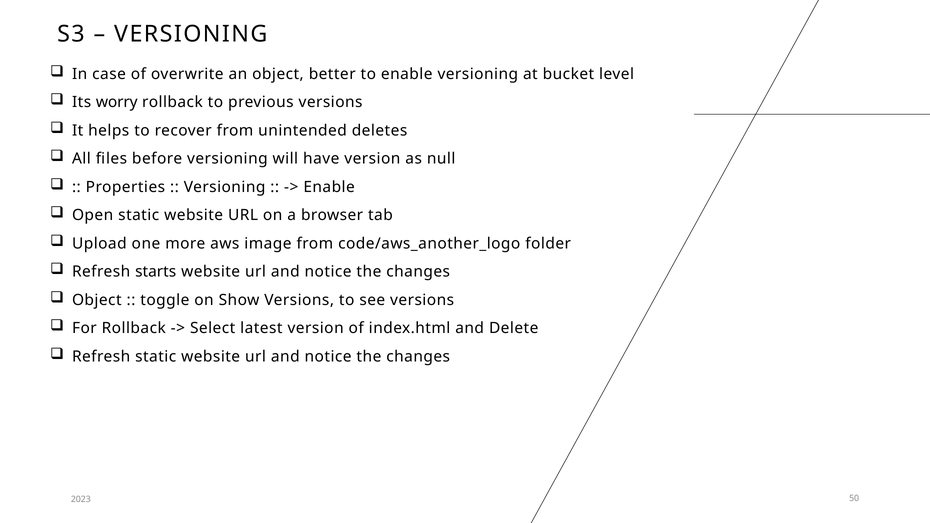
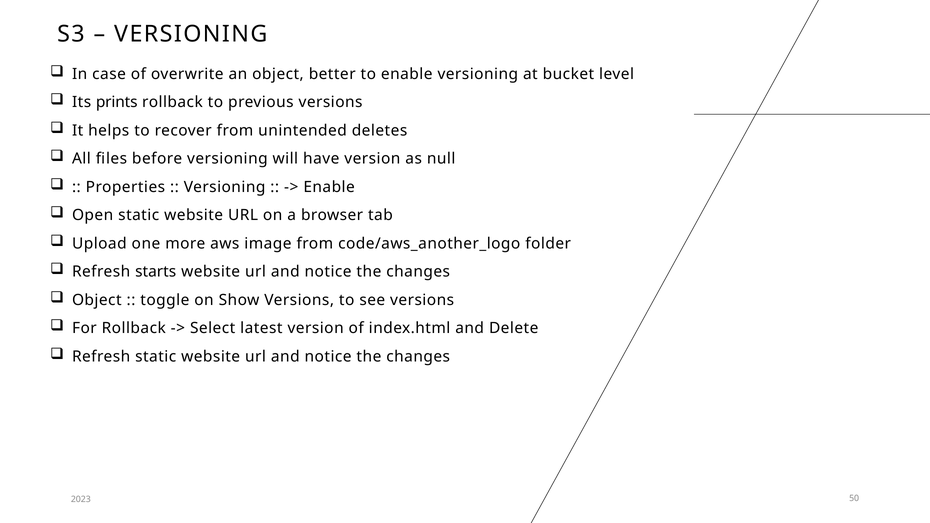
worry: worry -> prints (117, 102)
